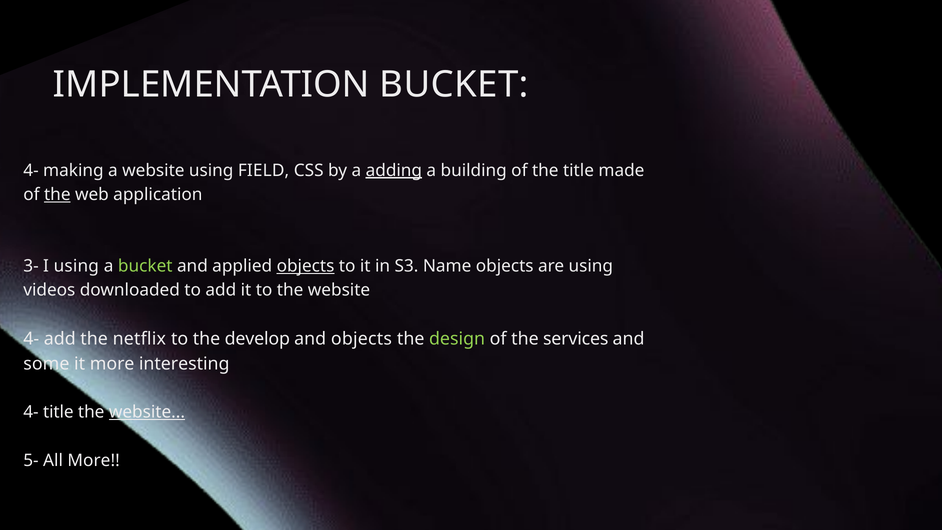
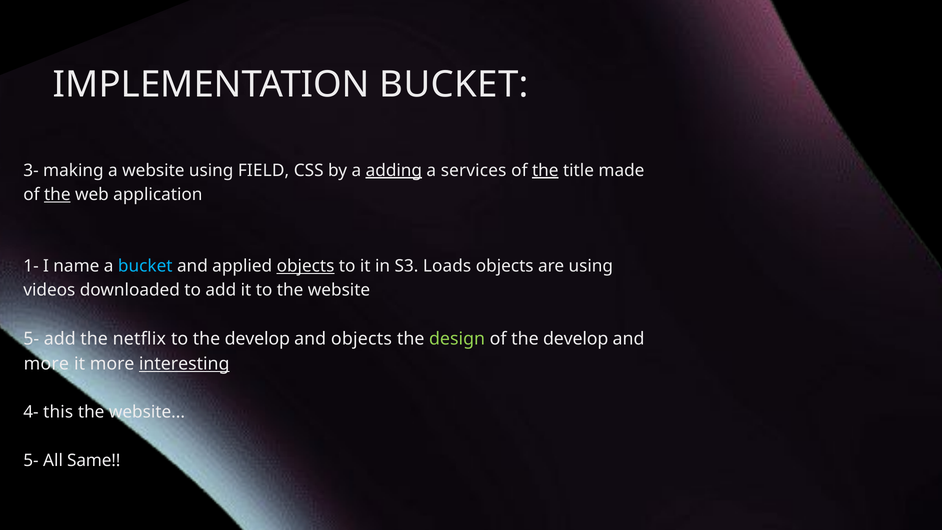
4-: 4- -> 3- (31, 170)
building: building -> services (474, 170)
the underline: none -> present (545, 170)
3-: 3- -> 1- (31, 266)
I using: using -> name (76, 266)
bucket colour: light green -> light blue (145, 266)
Name: Name -> Loads (447, 266)
4-: 4- -> 5- (31, 339)
of the services: services -> develop (576, 339)
some: some -> more (46, 364)
interesting underline: none -> present (184, 364)
4- title: title -> this (58, 412)
website underline: present -> none (147, 412)
All More: More -> Same (94, 460)
